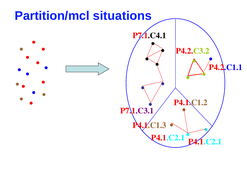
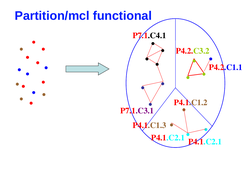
situations: situations -> functional (122, 16)
